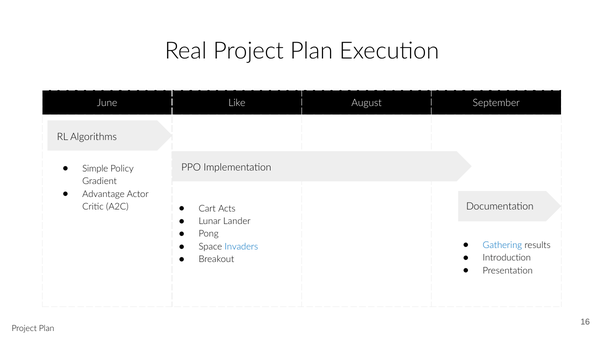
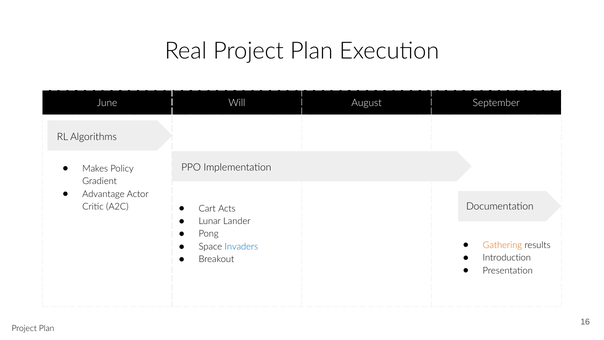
Like: Like -> Will (237, 103)
Simple: Simple -> Makes (95, 168)
Gathering colour: blue -> orange (502, 245)
